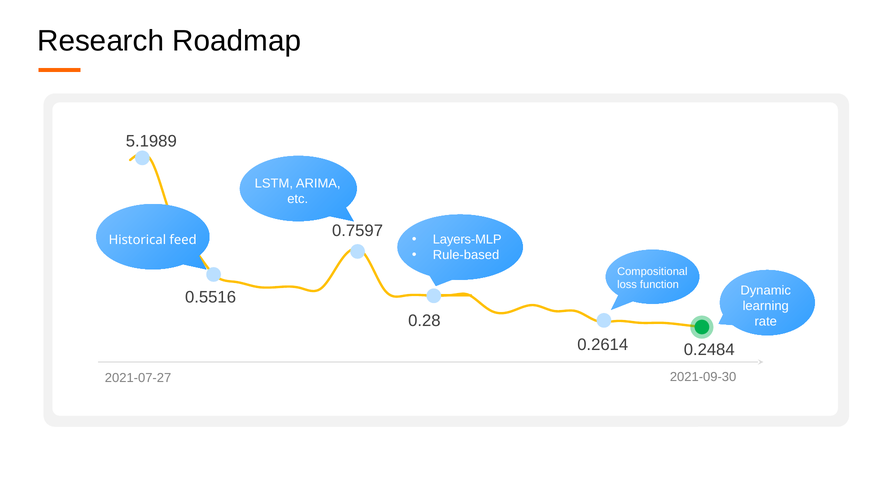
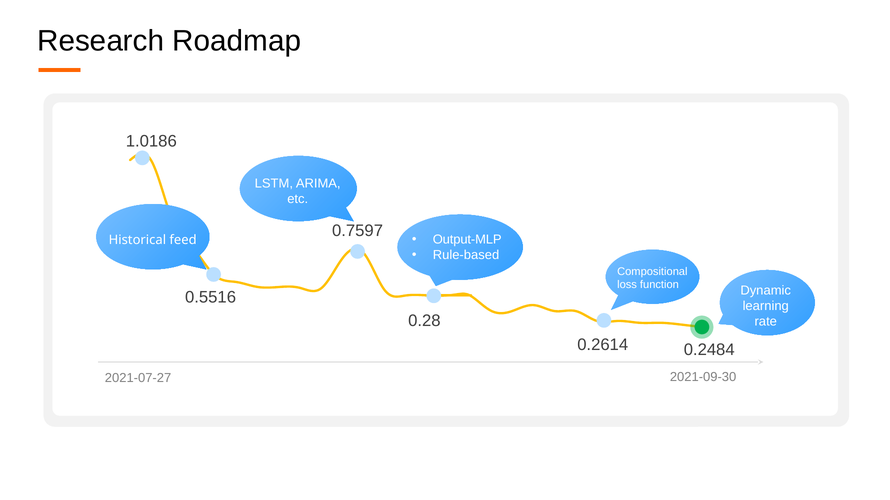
5.1989: 5.1989 -> 1.0186 (151, 142)
Layers-MLP: Layers-MLP -> Output-MLP (467, 240)
